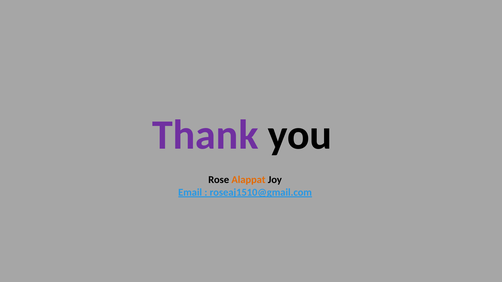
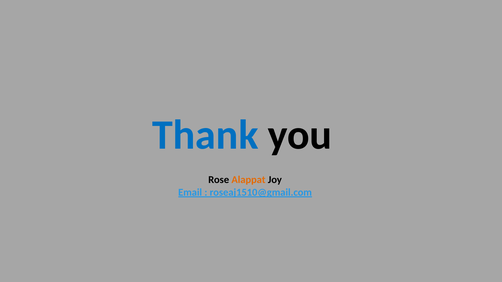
Thank colour: purple -> blue (205, 135)
